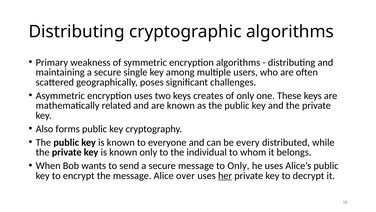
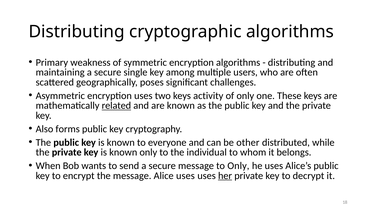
creates: creates -> activity (208, 95)
related underline: none -> present (116, 105)
every: every -> other (248, 142)
Alice over: over -> uses (185, 175)
